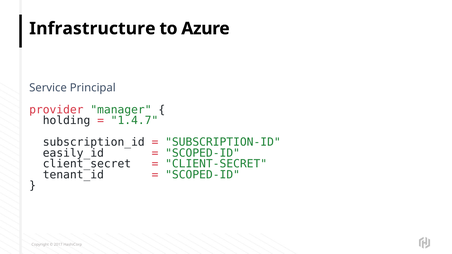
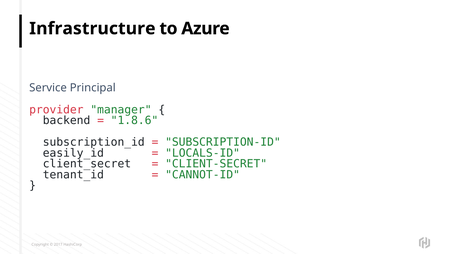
holding: holding -> backend (67, 121)
1.4.7: 1.4.7 -> 1.8.6 (135, 121)
SCOPED-ID: SCOPED-ID -> LOCALS-ID (203, 153)
SCOPED-ID: SCOPED-ID -> CANNOT-ID (203, 175)
